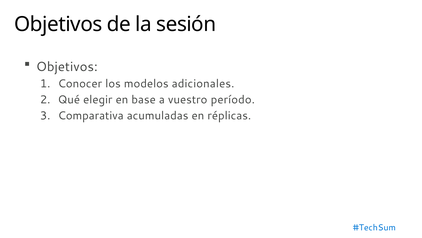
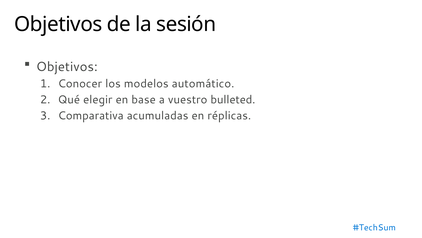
adicionales: adicionales -> automático (203, 83)
período: período -> bulleted (233, 99)
